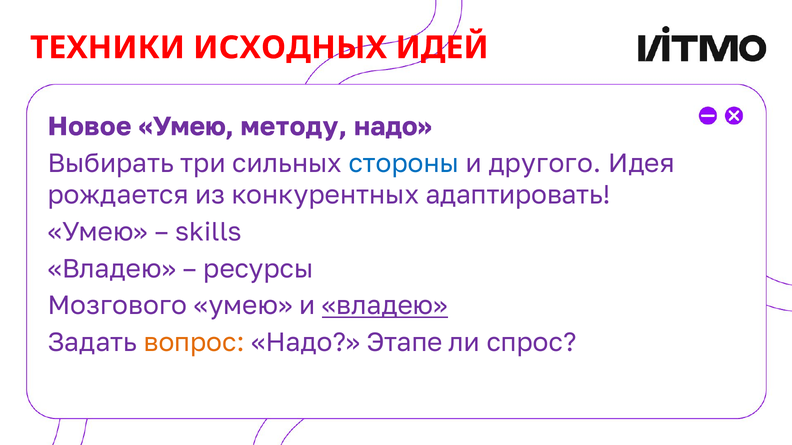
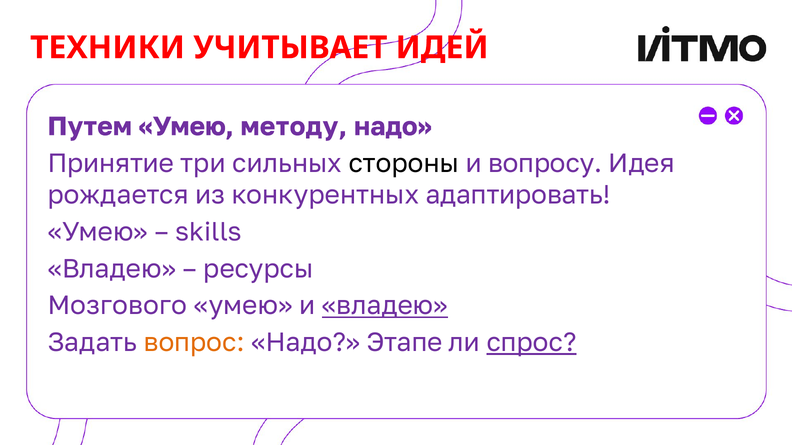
ИСХОДНЫХ: ИСХОДНЫХ -> УЧИТЫВАЕТ (290, 48)
Новое: Новое -> Путем (90, 127)
Выбирать: Выбирать -> Принятие (111, 164)
стороны colour: blue -> black (404, 164)
другого: другого -> вопросу (545, 164)
спрос underline: none -> present (532, 343)
